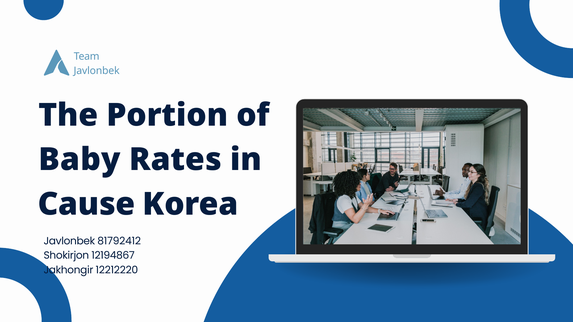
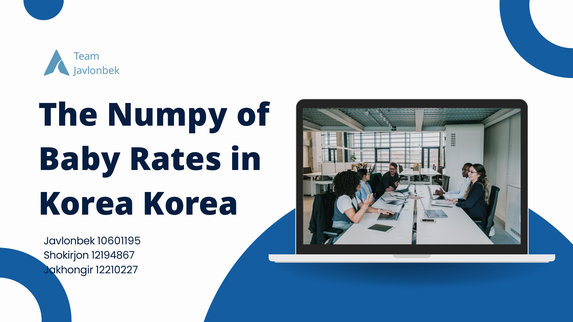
Portion: Portion -> Numpy (167, 115)
Cause: Cause -> Korea (86, 204)
81792412: 81792412 -> 10601195 (119, 241)
12212220: 12212220 -> 12210227 (117, 270)
